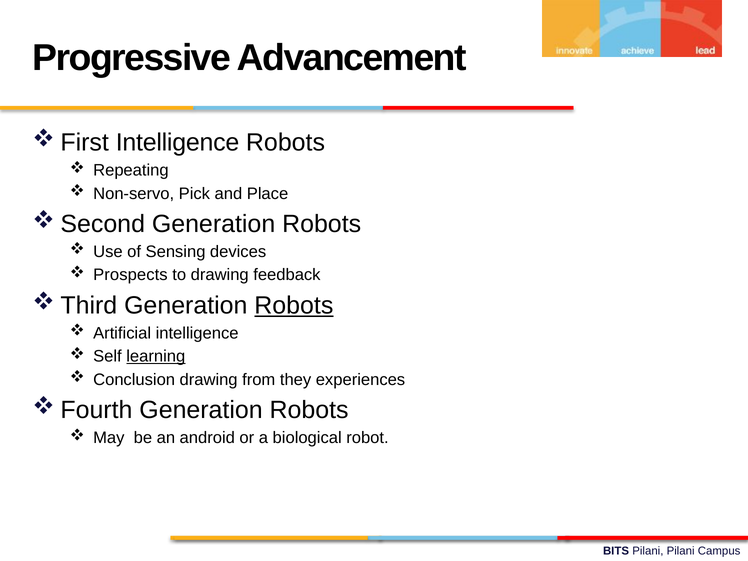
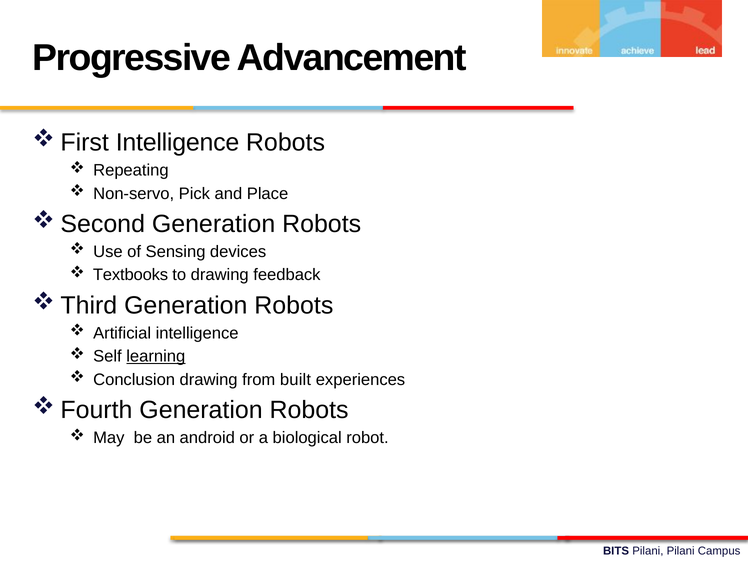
Prospects: Prospects -> Textbooks (131, 275)
Robots underline: present -> none (294, 306)
they: they -> built (296, 380)
